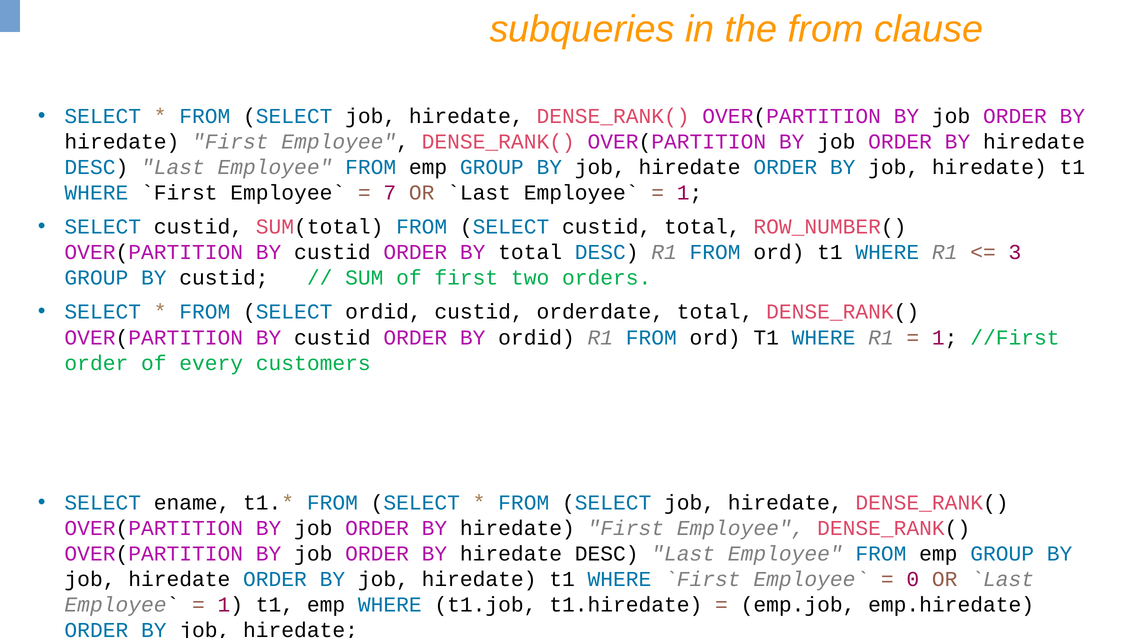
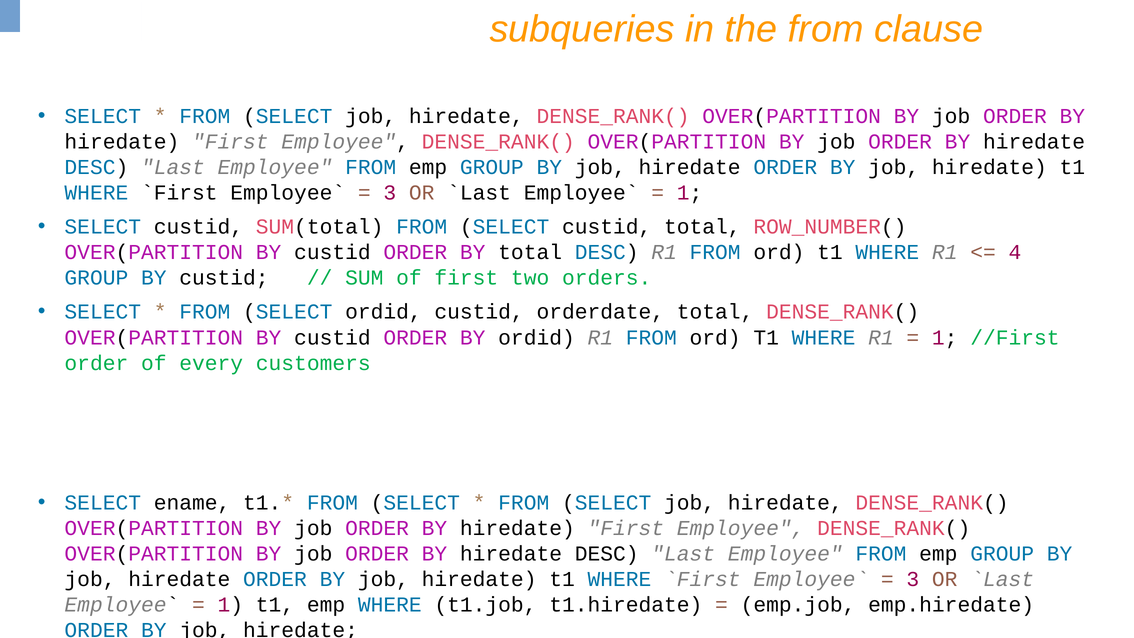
7: 7 -> 3 (390, 193)
3: 3 -> 4 (1015, 252)
0: 0 -> 3 (913, 579)
